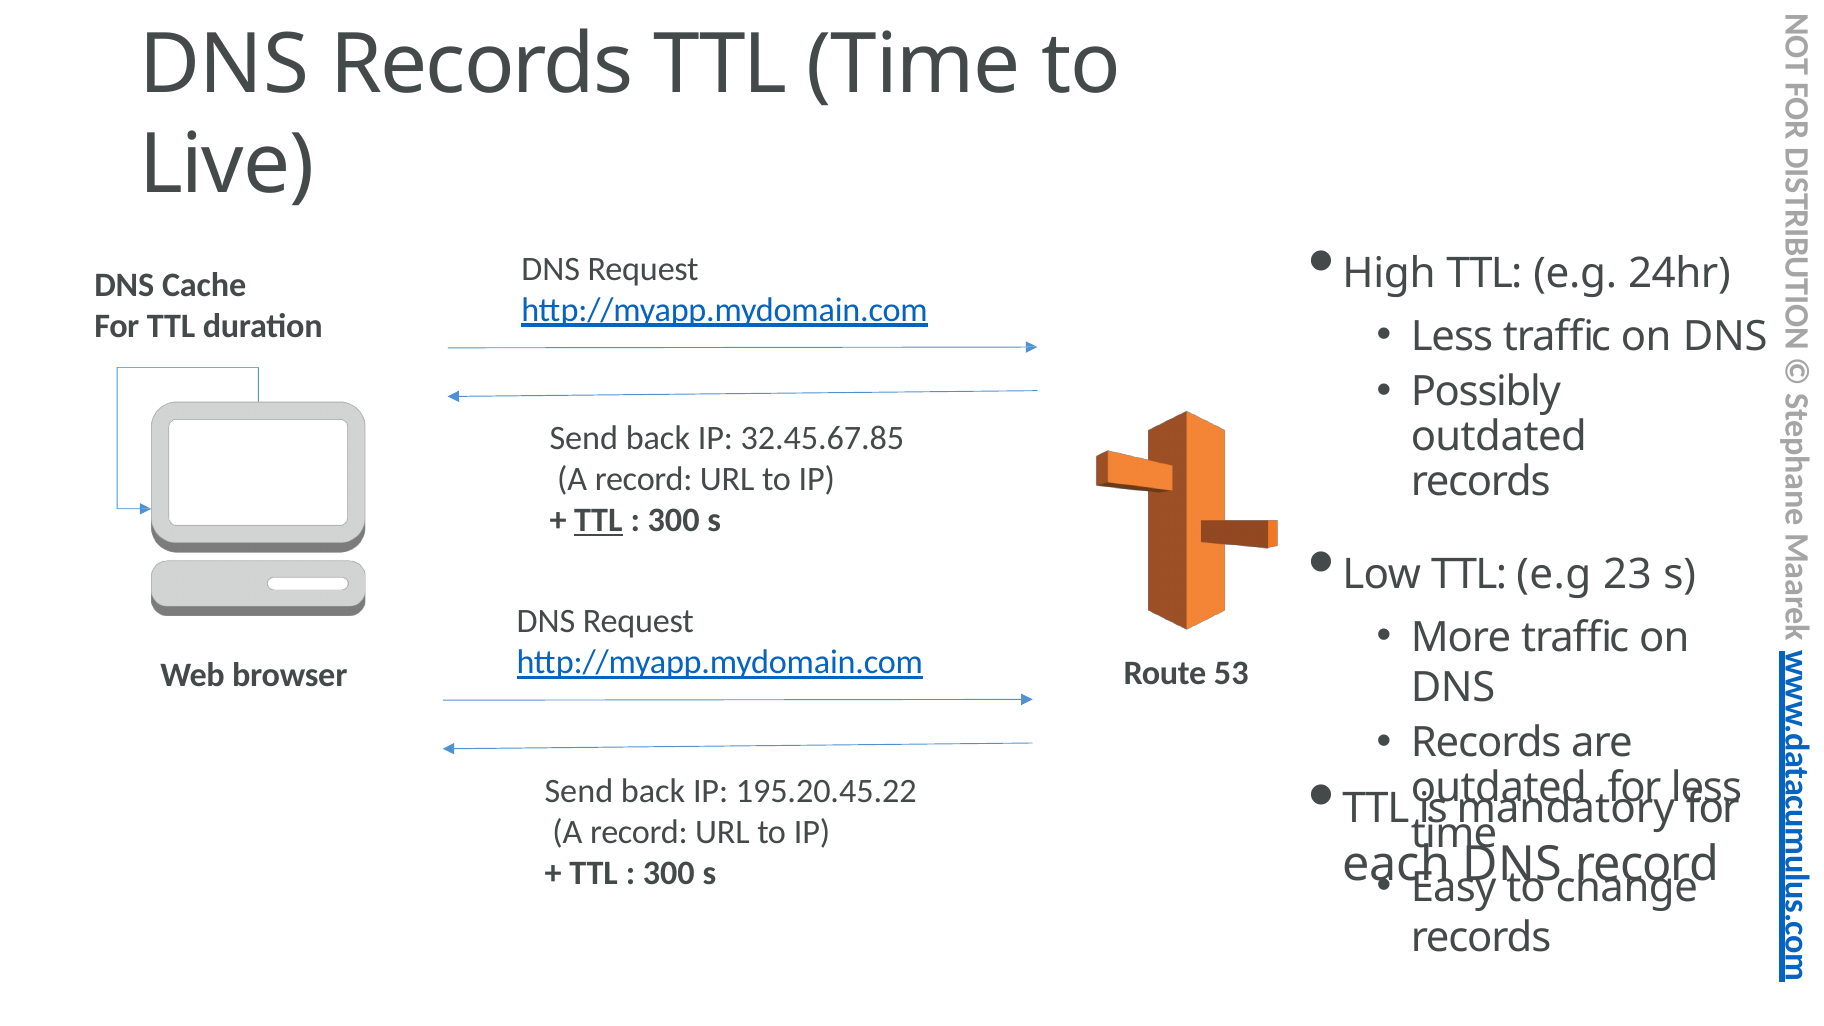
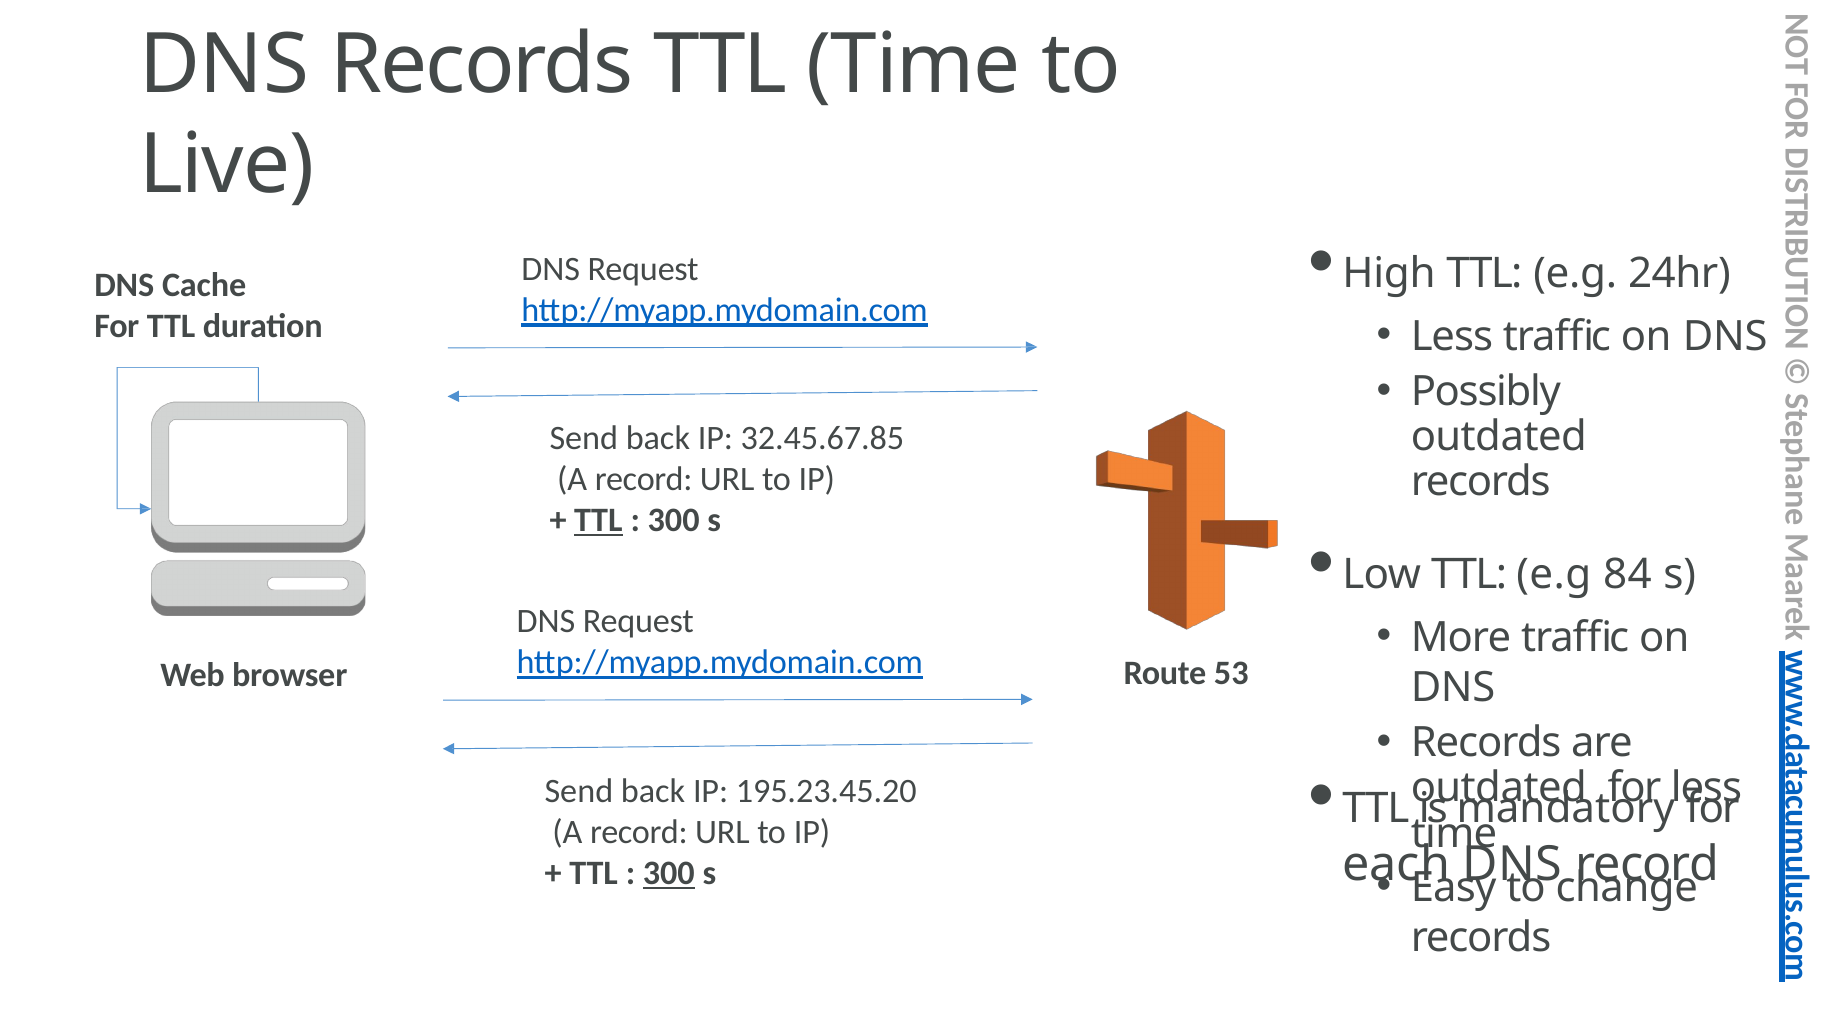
23: 23 -> 84 (1627, 575)
195.20.45.22: 195.20.45.22 -> 195.23.45.20 (826, 791)
300 underline: none -> present (669, 873)
